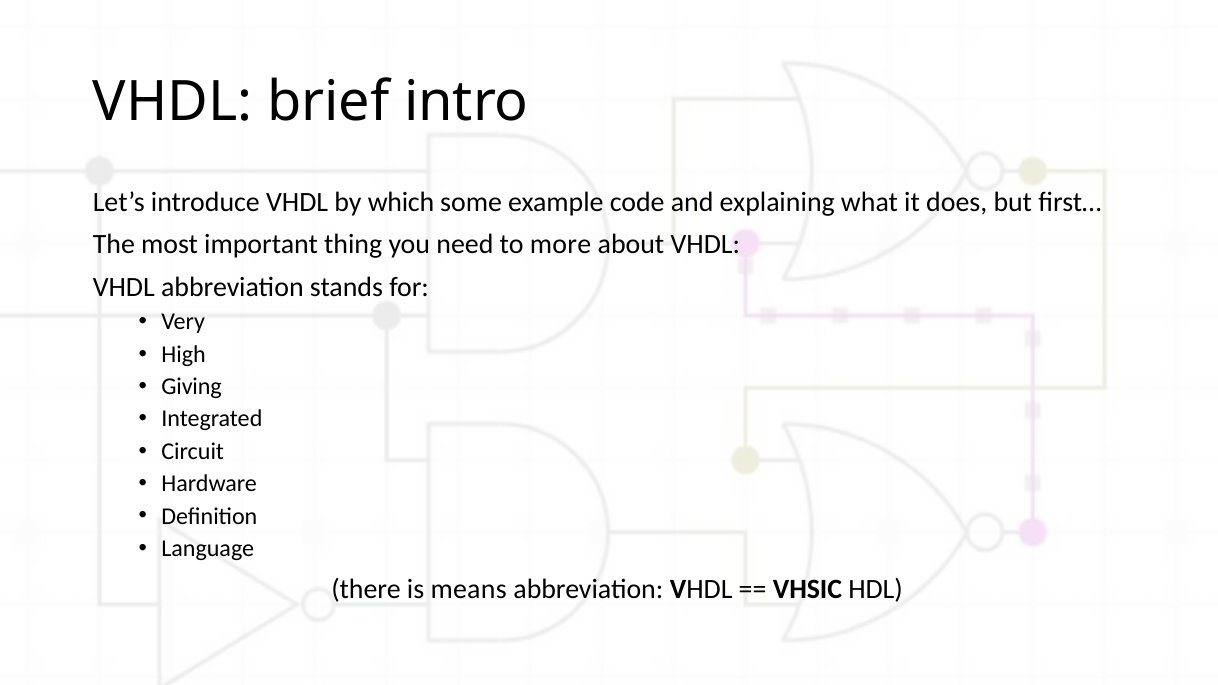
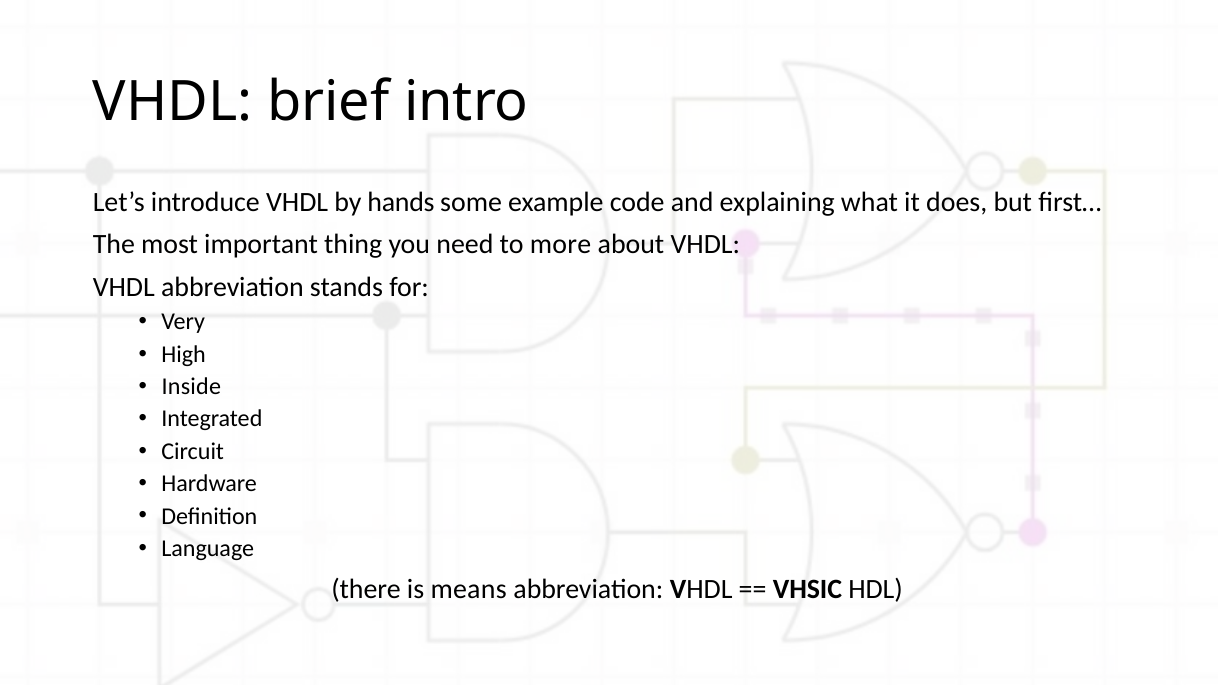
which: which -> hands (401, 202)
Giving: Giving -> Inside (191, 387)
